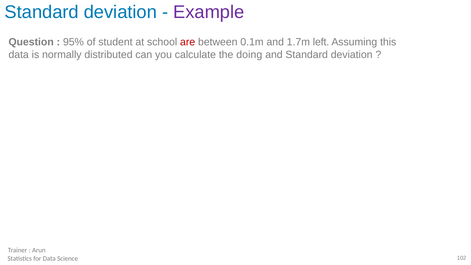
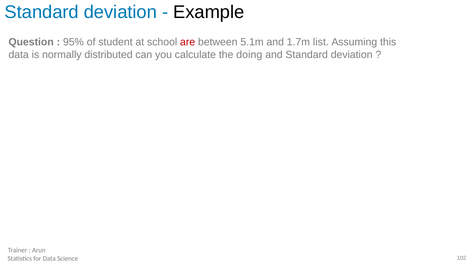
Example colour: purple -> black (209, 12)
0.1m: 0.1m -> 5.1m (252, 42)
left: left -> list (321, 42)
